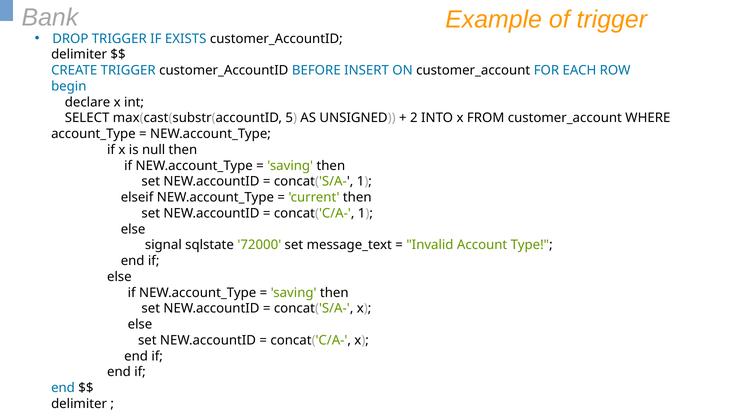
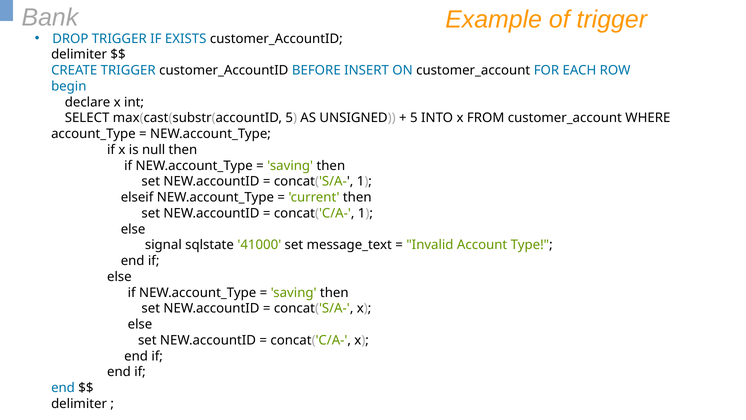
2: 2 -> 5 (414, 118)
72000: 72000 -> 41000 (259, 245)
